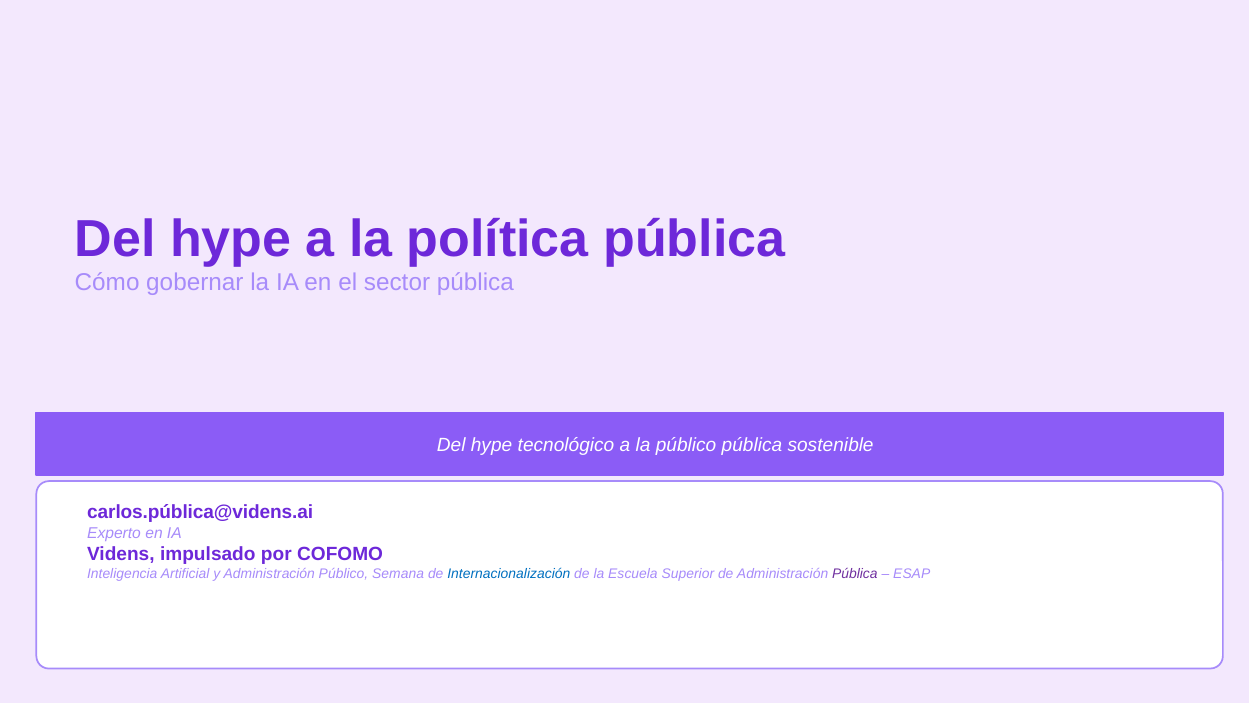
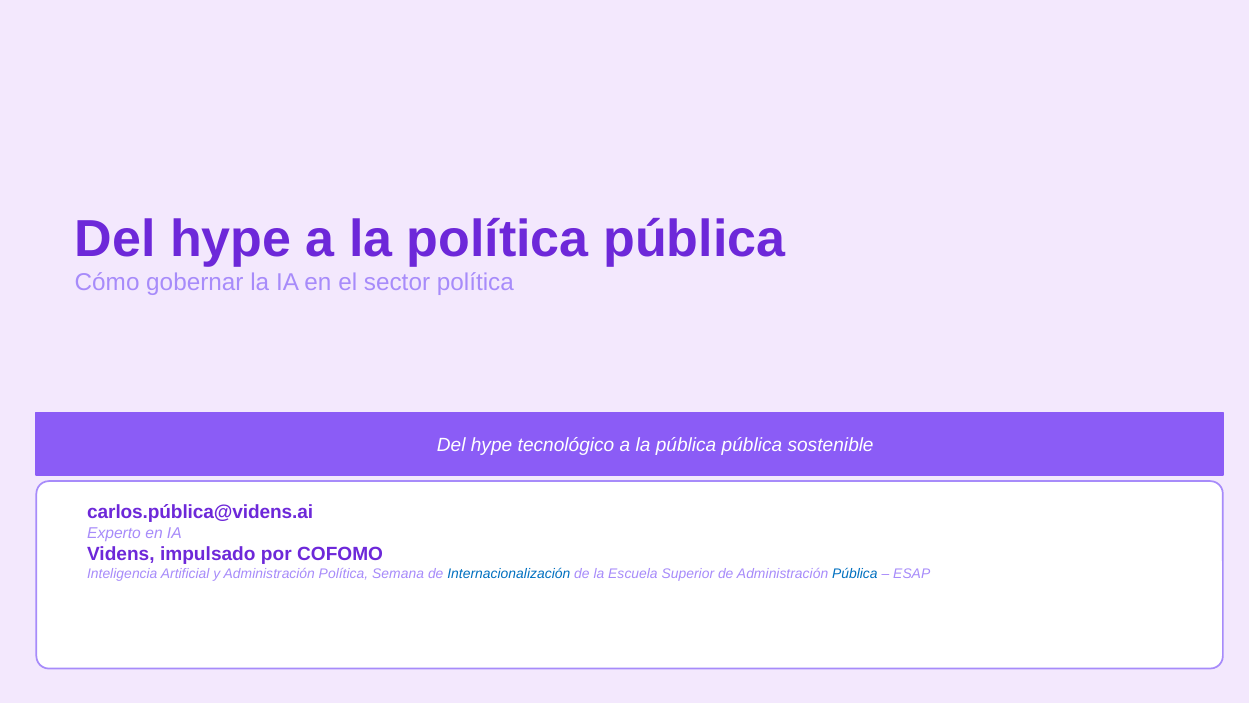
sector pública: pública -> política (475, 283)
la público: público -> pública (686, 445)
Administración Público: Público -> Política (344, 573)
Pública colour: purple -> blue (855, 573)
